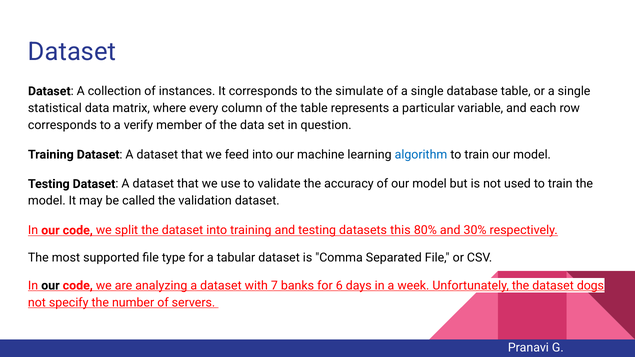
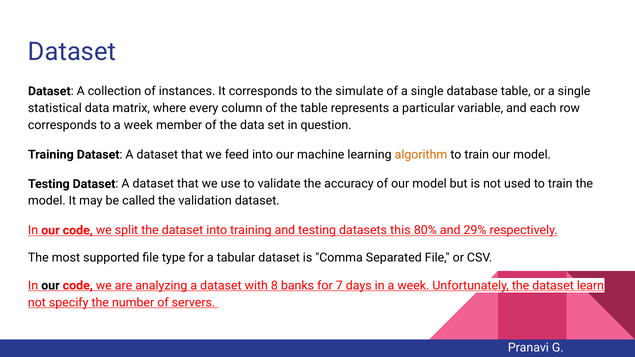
to a verify: verify -> week (138, 125)
algorithm colour: blue -> orange (421, 155)
30%: 30% -> 29% (475, 230)
7: 7 -> 8 (274, 286)
6: 6 -> 7 (339, 286)
dogs: dogs -> learn (590, 286)
